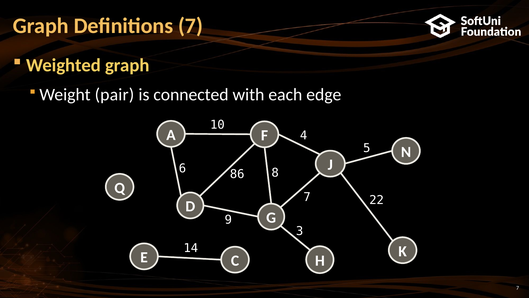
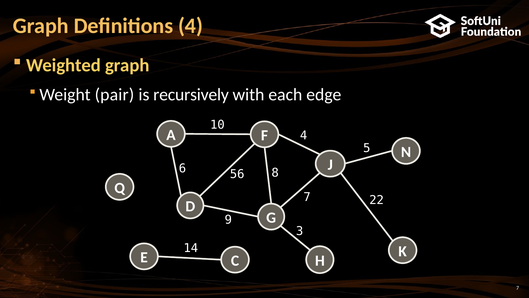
Definitions 7: 7 -> 4 (191, 26)
connected: connected -> recursively (191, 95)
86: 86 -> 56 (237, 174)
